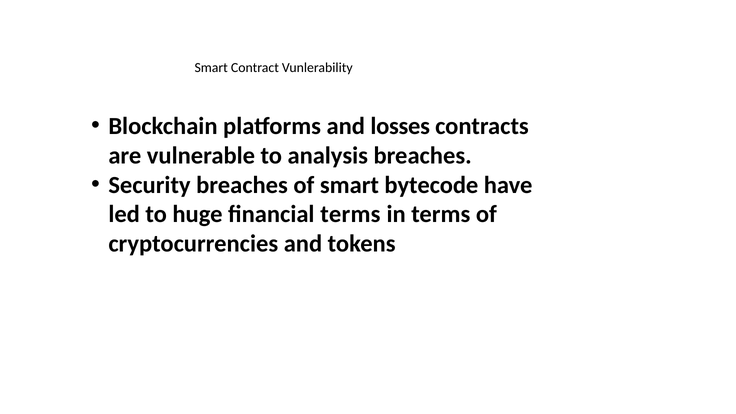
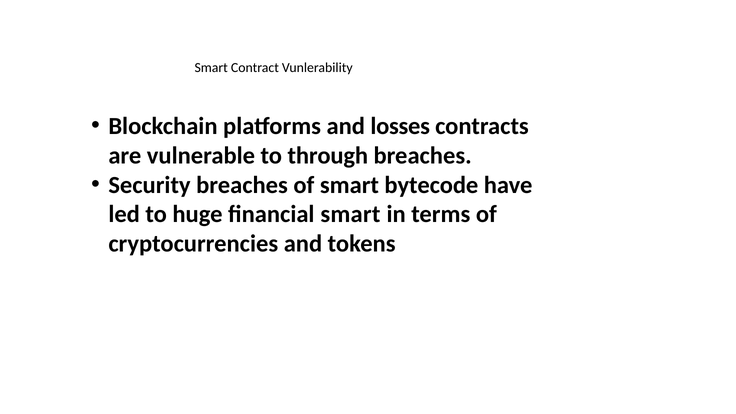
analysis: analysis -> through (328, 155)
financial terms: terms -> smart (350, 214)
